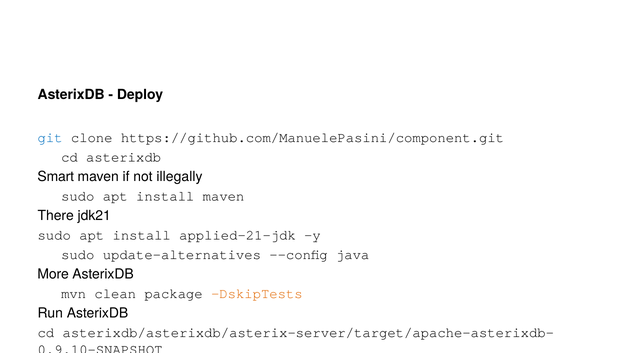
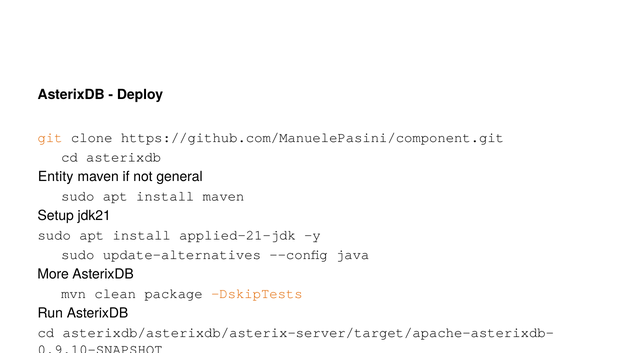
git colour: blue -> orange (50, 138)
Smart: Smart -> Entity (56, 177)
illegally: illegally -> general (180, 177)
There: There -> Setup (56, 216)
